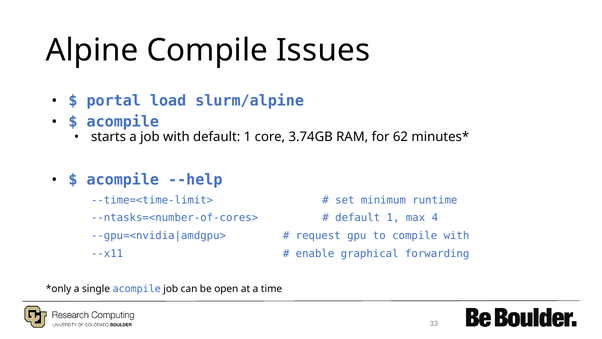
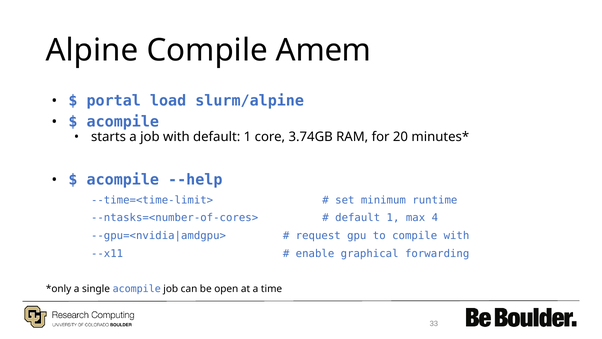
Issues: Issues -> Amem (324, 51)
62: 62 -> 20 (400, 137)
